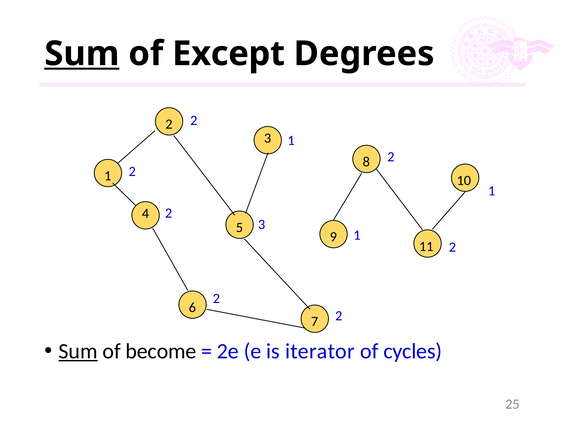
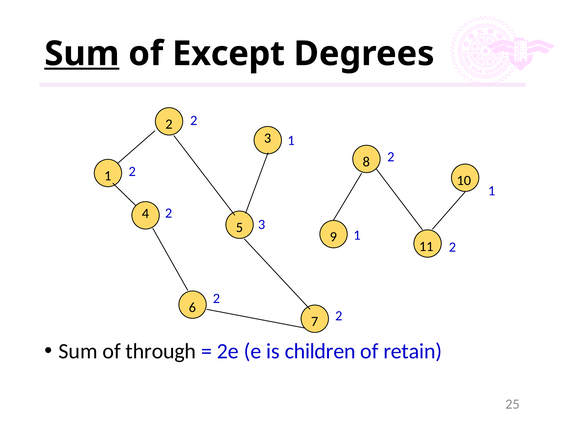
Sum underline: present -> none (78, 351)
become: become -> through (161, 351)
iterator: iterator -> children (320, 351)
cycles: cycles -> retain (413, 351)
